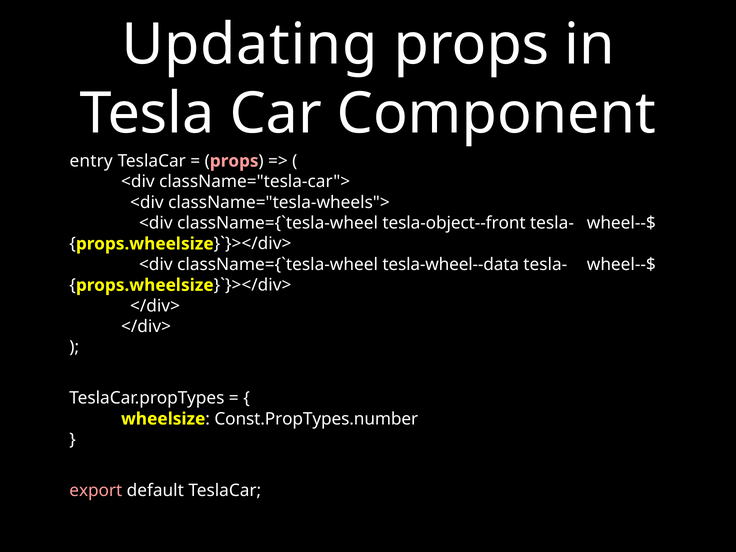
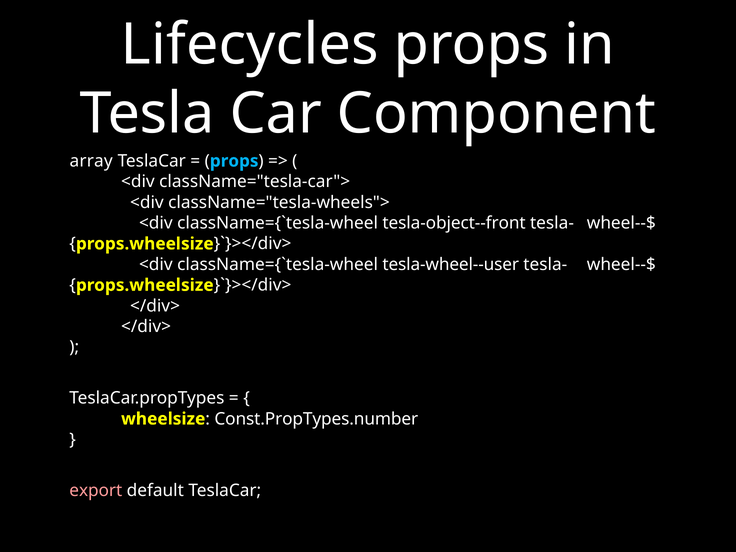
Updating: Updating -> Lifecycles (250, 45)
entry: entry -> array (91, 161)
props colour: pink -> light blue (234, 161)
tesla-wheel--data: tesla-wheel--data -> tesla-wheel--user (451, 264)
